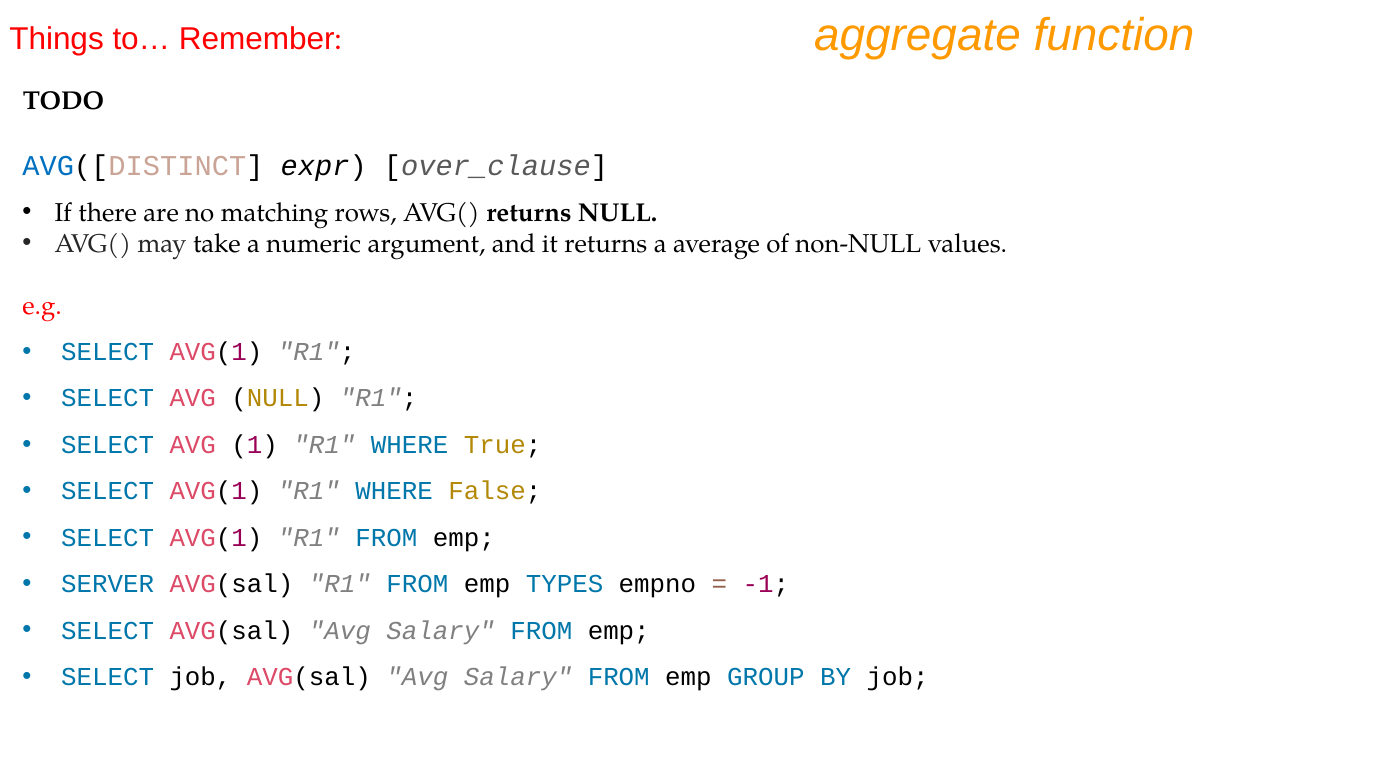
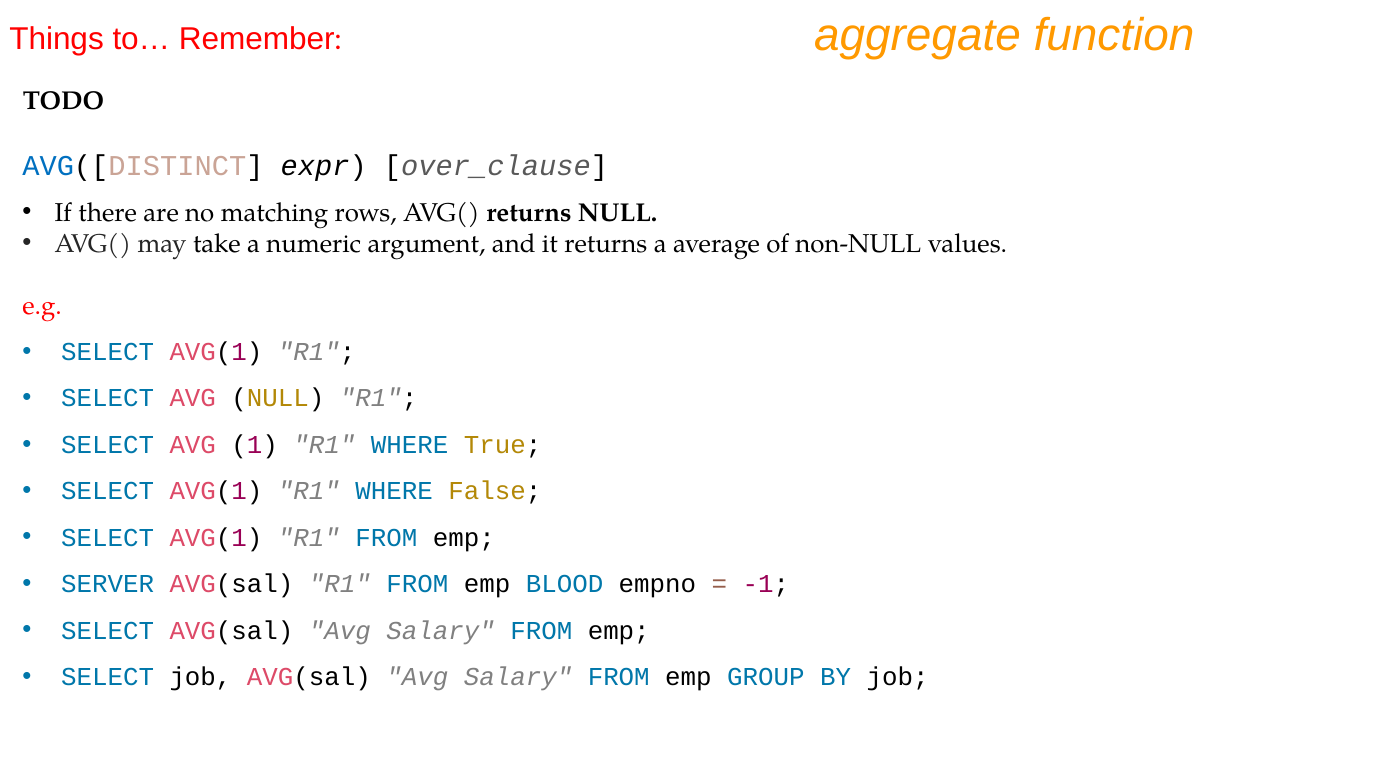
TYPES: TYPES -> BLOOD (565, 585)
